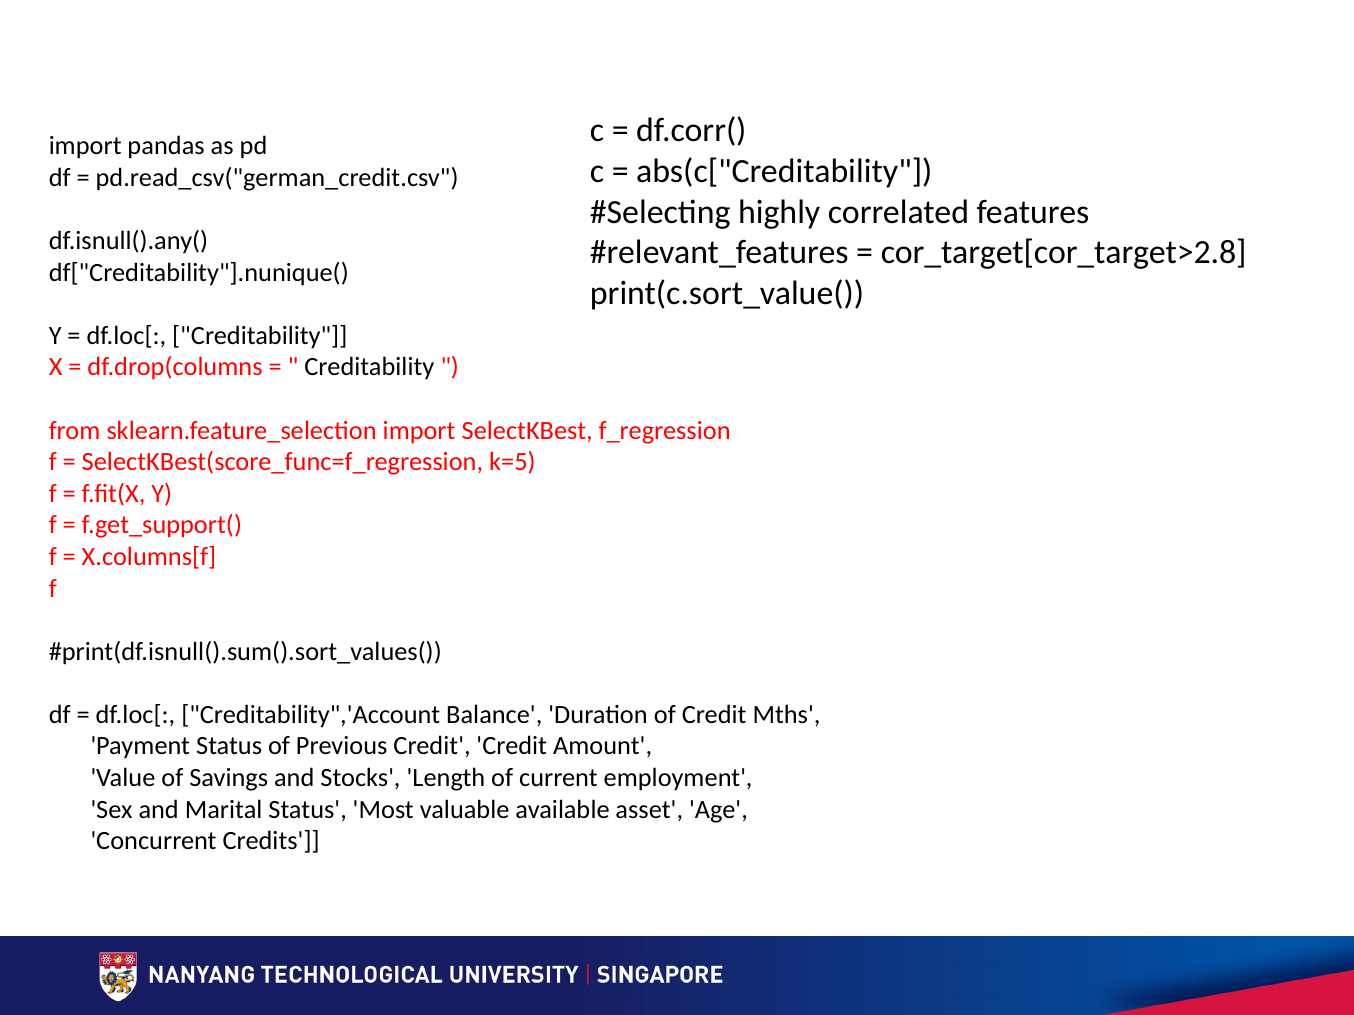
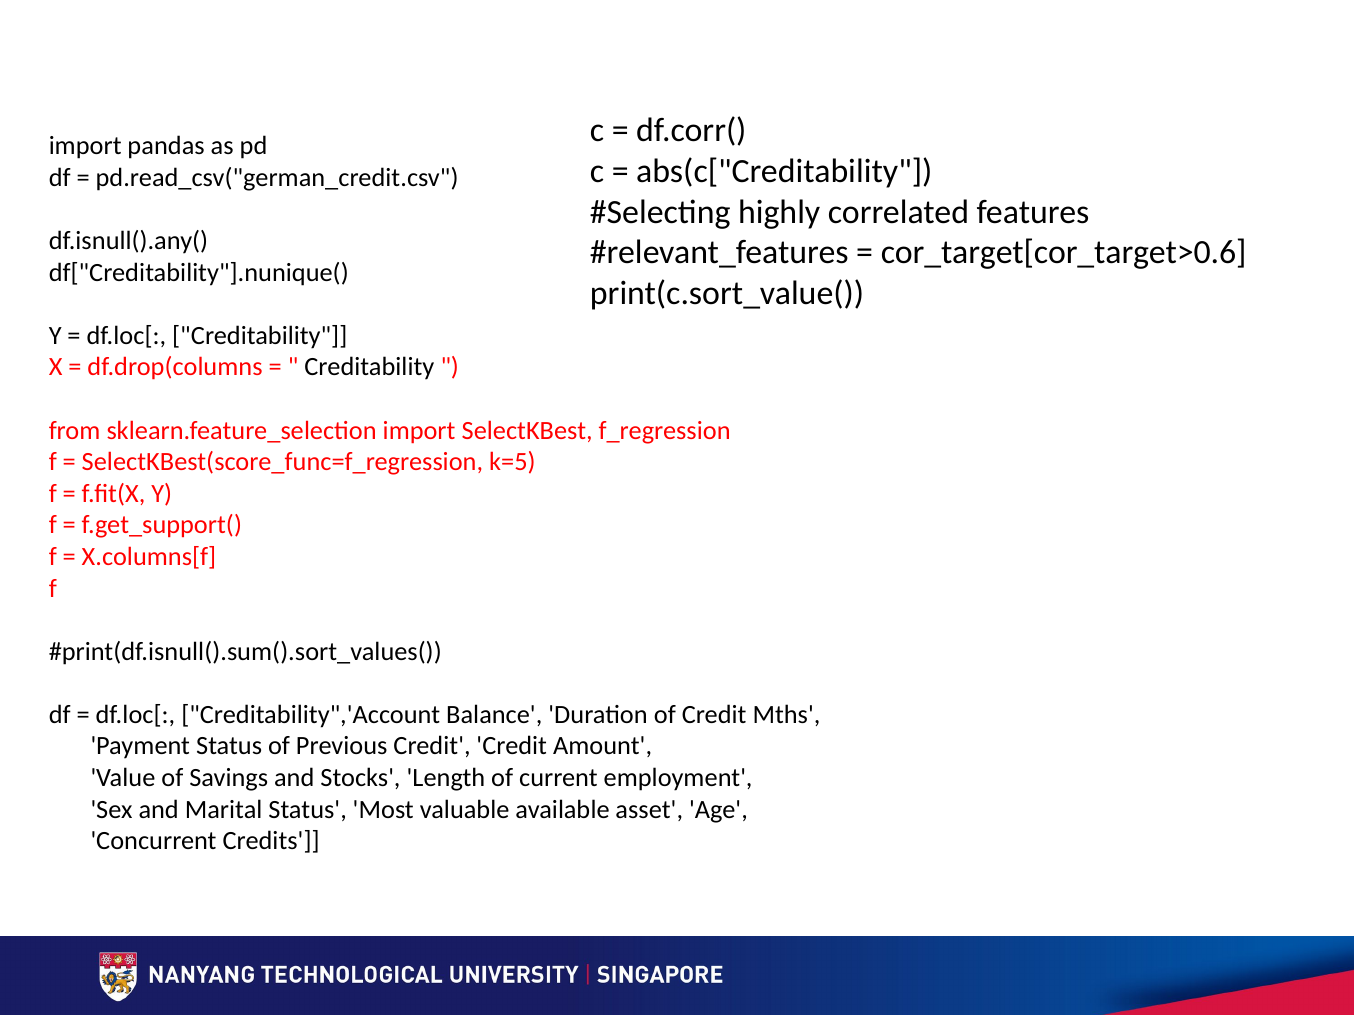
cor_target[cor_target>2.8: cor_target[cor_target>2.8 -> cor_target[cor_target>0.6 (1064, 253)
